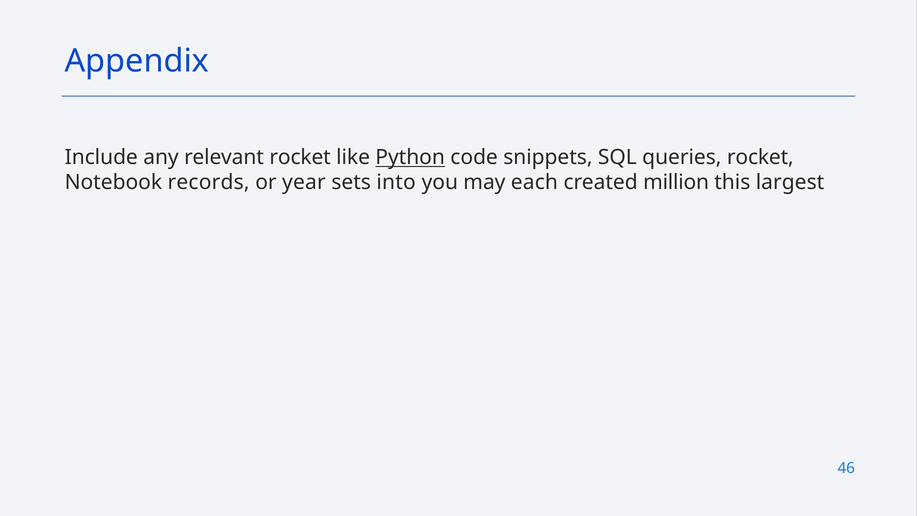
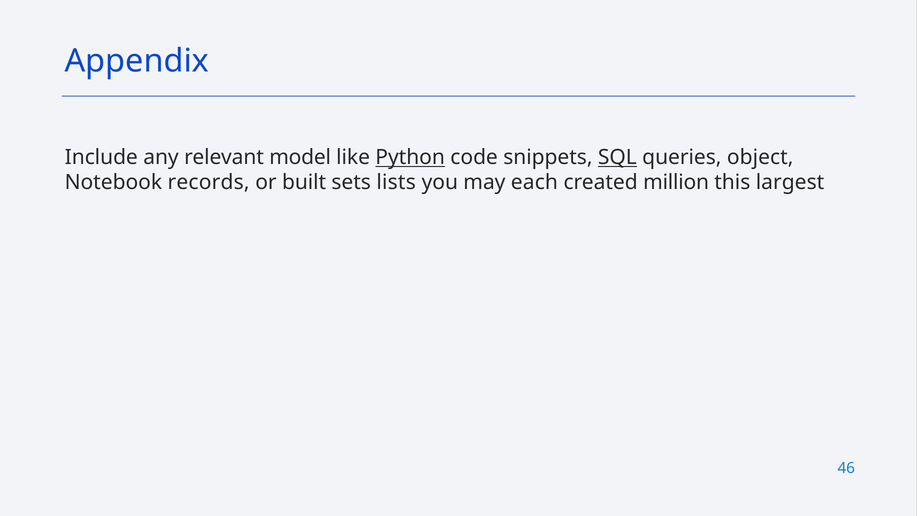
relevant rocket: rocket -> model (300, 157)
SQL underline: none -> present (617, 157)
queries rocket: rocket -> object (760, 157)
year: year -> built (304, 182)
into: into -> lists (396, 182)
